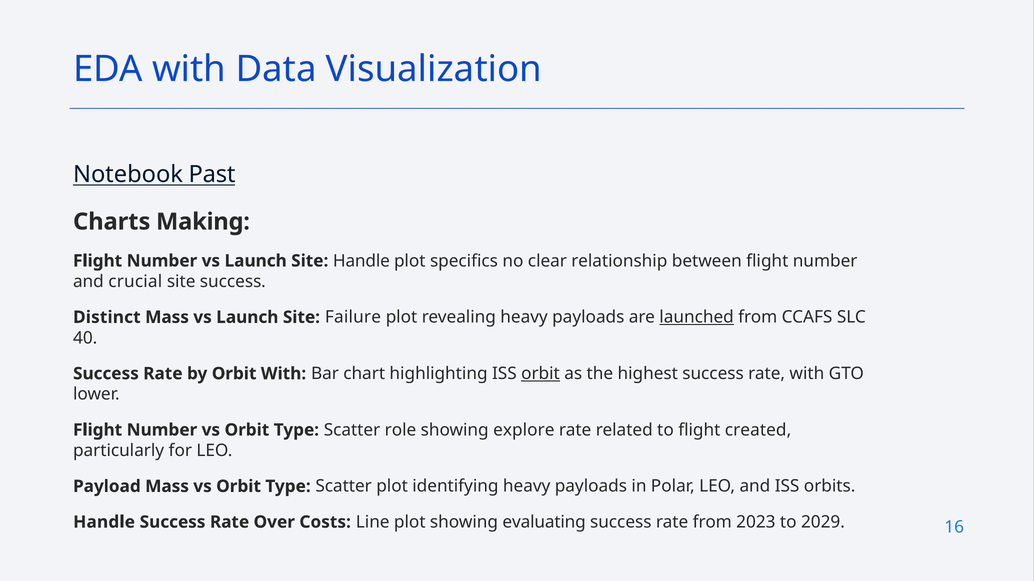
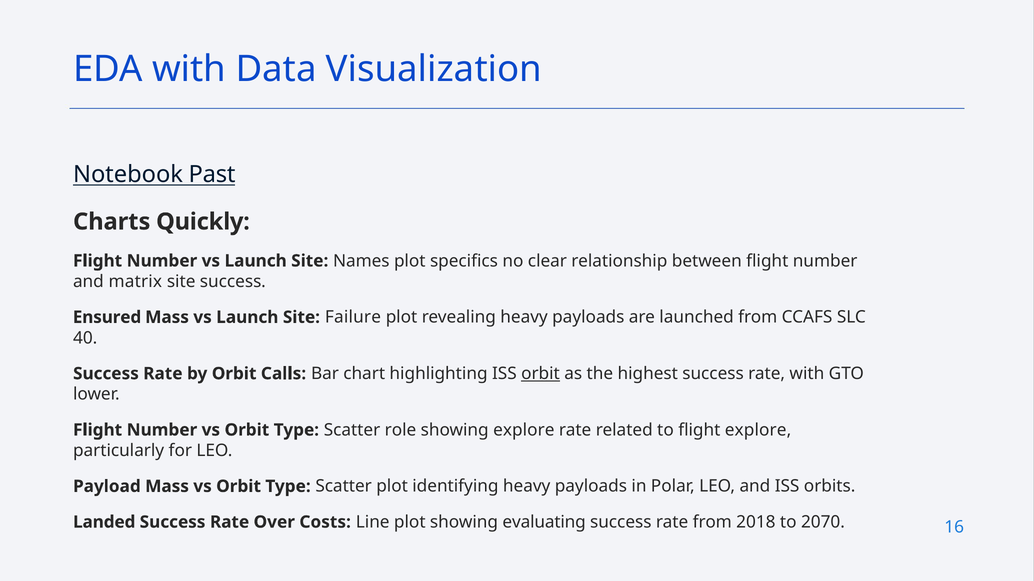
Making: Making -> Quickly (203, 222)
Site Handle: Handle -> Names (361, 261)
crucial: crucial -> matrix (135, 282)
Distinct: Distinct -> Ensured (107, 318)
launched underline: present -> none (697, 318)
Orbit With: With -> Calls (284, 374)
flight created: created -> explore (758, 430)
Handle: Handle -> Landed (104, 523)
2023: 2023 -> 2018 (756, 523)
2029: 2029 -> 2070 (823, 523)
